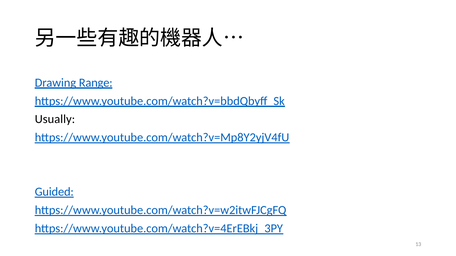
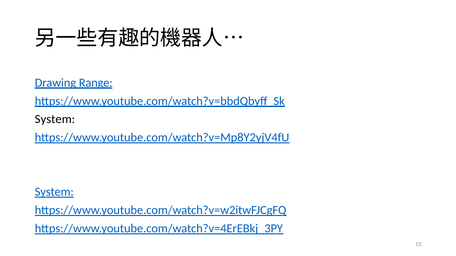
Usually: Usually -> System (55, 119)
Guided: Guided -> System (54, 192)
